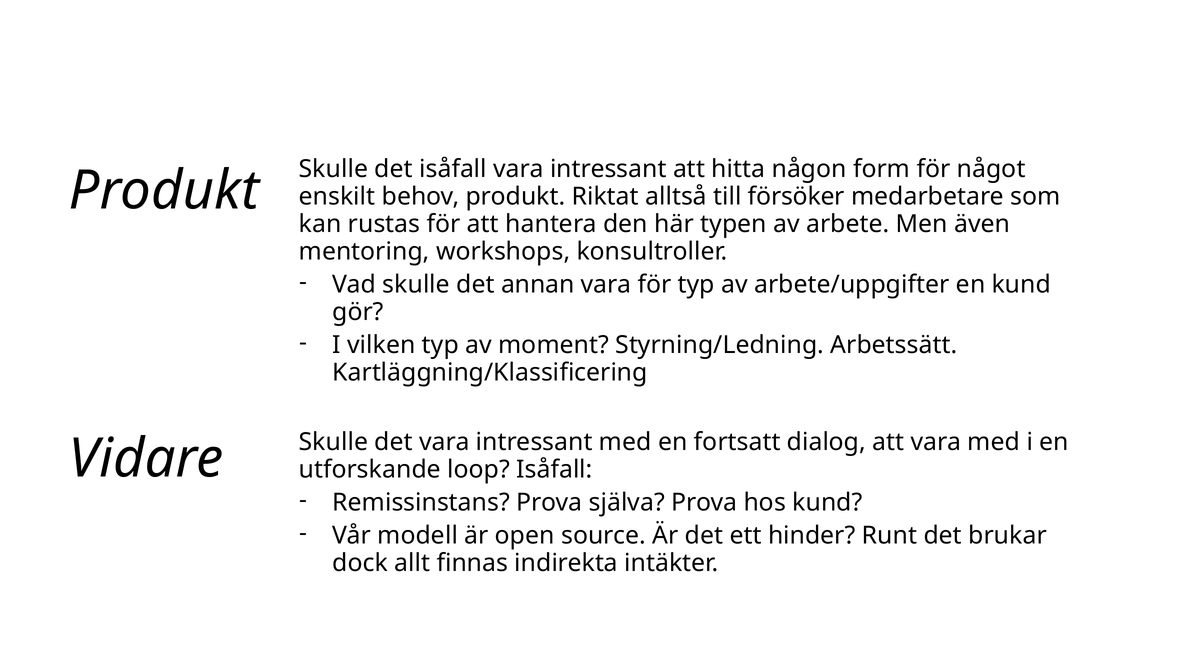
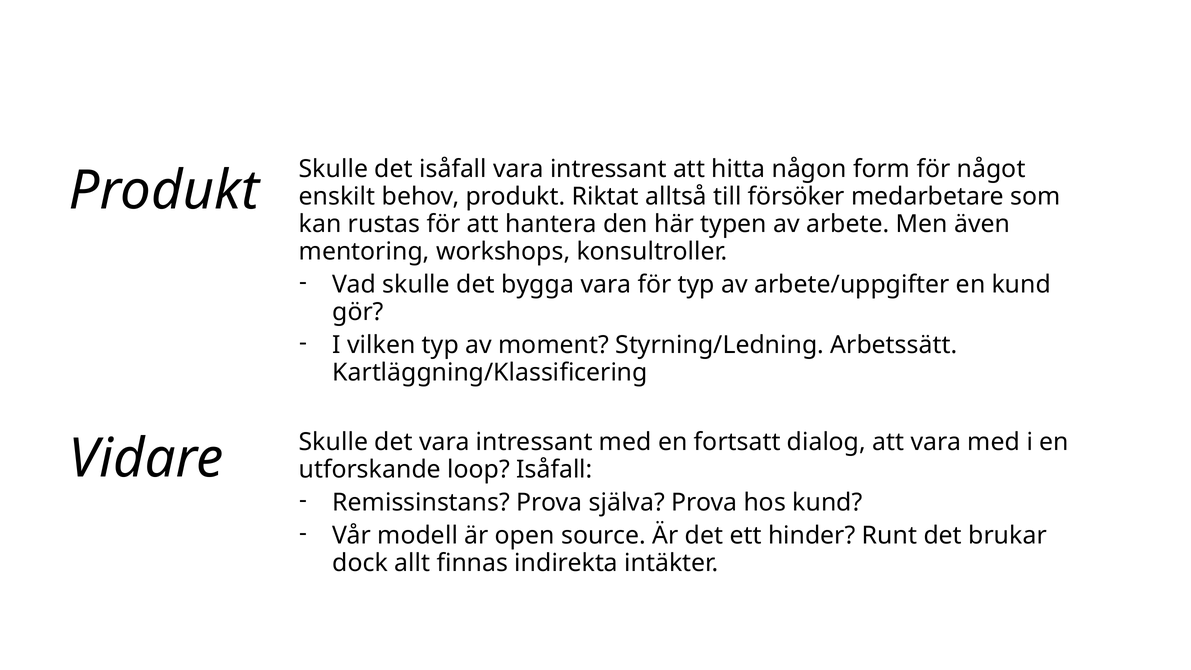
annan: annan -> bygga (538, 285)
